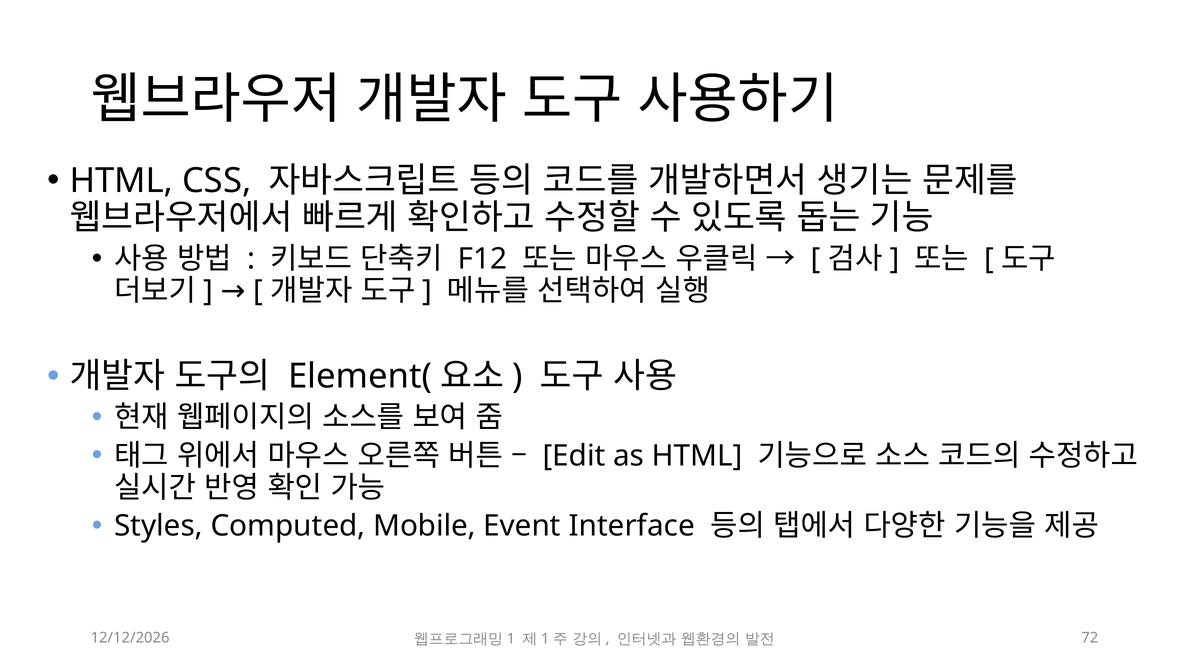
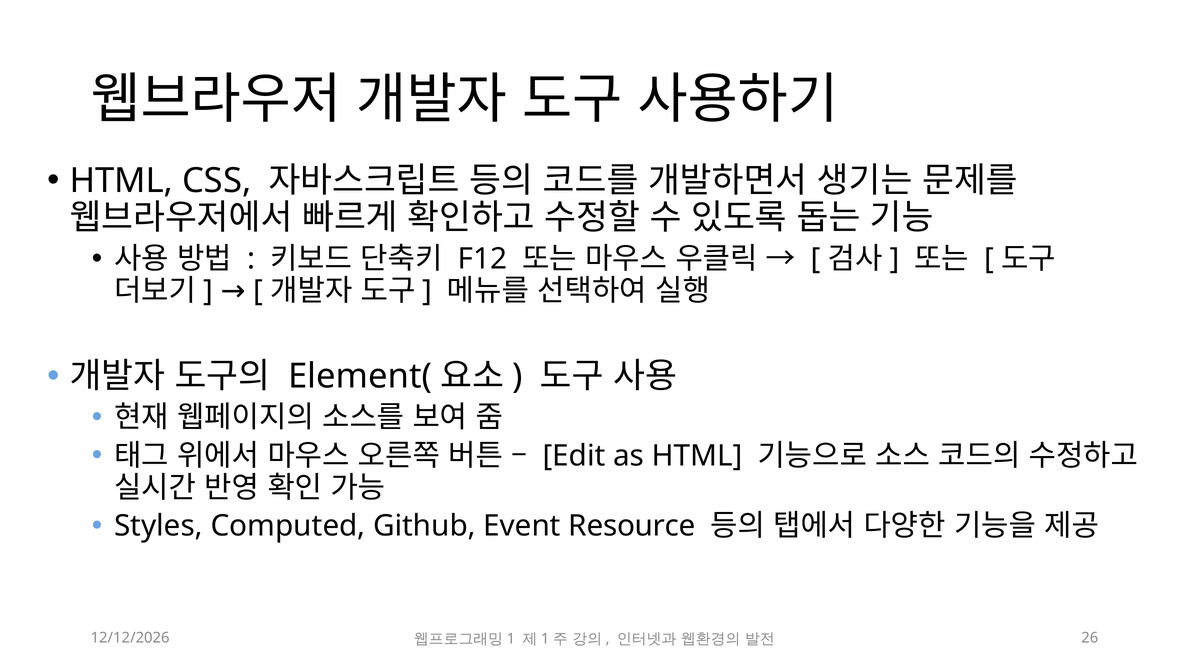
Mobile: Mobile -> Github (424, 526)
Interface: Interface -> Resource (632, 526)
72: 72 -> 26 (1090, 638)
